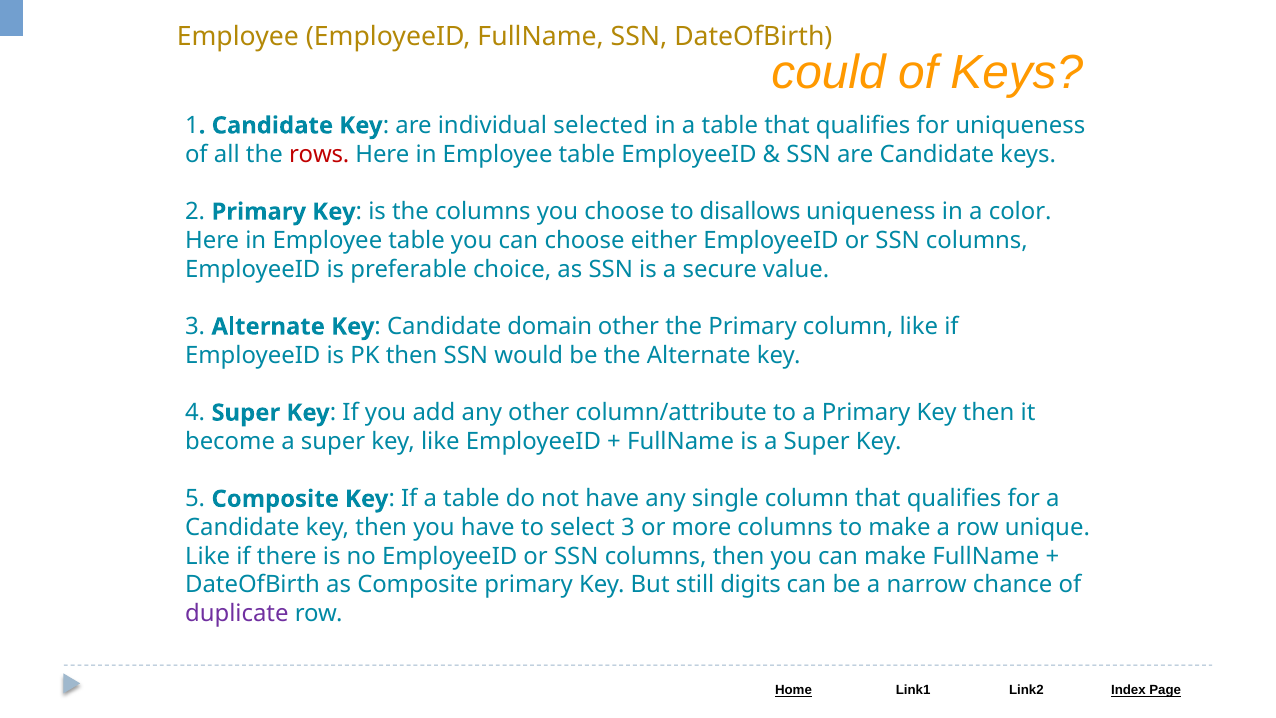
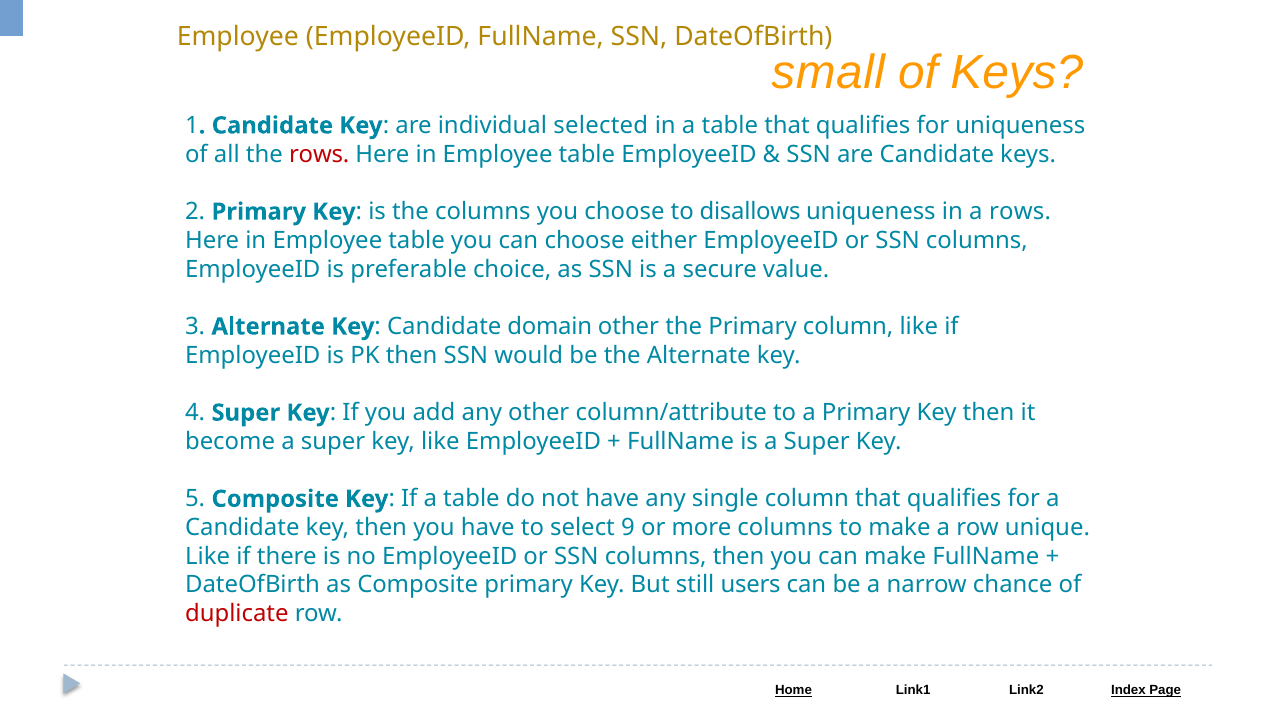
could: could -> small (828, 73)
a color: color -> rows (1020, 212)
select 3: 3 -> 9 (628, 527)
digits: digits -> users (751, 585)
duplicate colour: purple -> red (237, 614)
